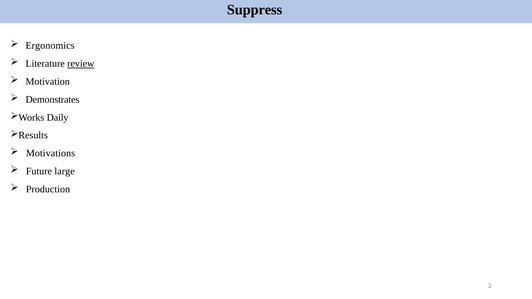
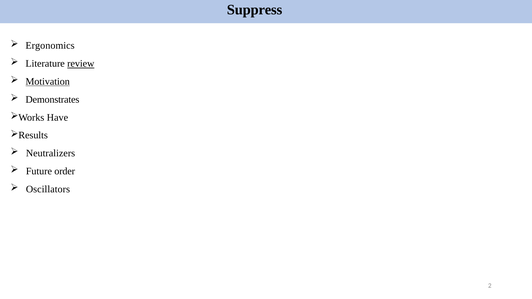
Motivation underline: none -> present (48, 82)
Daily: Daily -> Have (57, 118)
Motivations: Motivations -> Neutralizers (51, 153)
large: large -> order (65, 171)
Production: Production -> Oscillators (48, 189)
